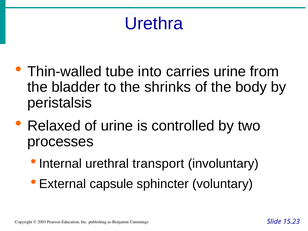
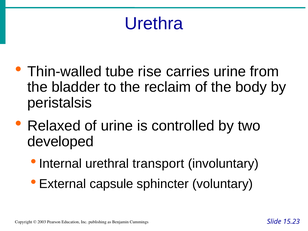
into: into -> rise (150, 71)
shrinks: shrinks -> reclaim (168, 87)
processes: processes -> developed (61, 142)
